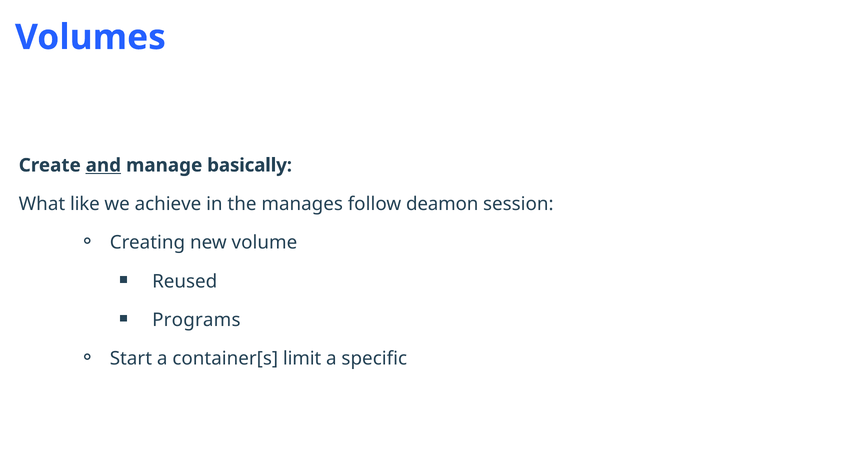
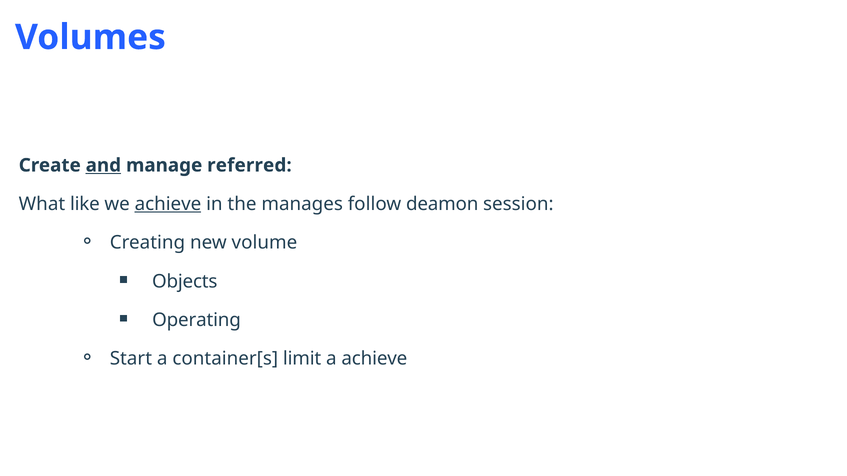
basically: basically -> referred (249, 165)
achieve underline: none -> present (168, 204)
Reused: Reused -> Objects (185, 282)
Programs: Programs -> Operating (197, 320)
a specific: specific -> achieve (374, 359)
